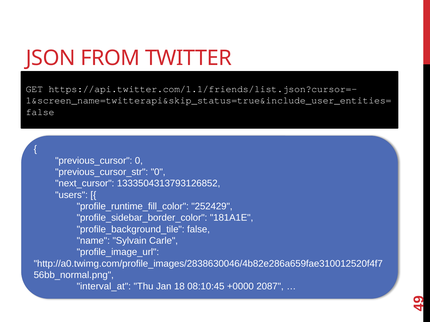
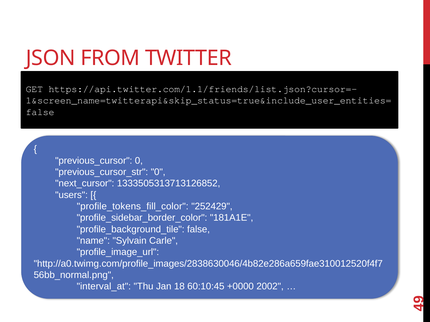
1333504313793126852: 1333504313793126852 -> 1333505313713126852 (169, 184)
profile_runtime_fill_color: profile_runtime_fill_color -> profile_tokens_fill_color (133, 207)
08:10:45: 08:10:45 -> 60:10:45 (206, 287)
2087: 2087 -> 2002 (270, 287)
